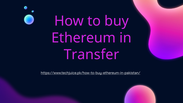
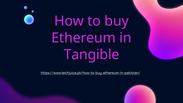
Transfer: Transfer -> Tangible (92, 55)
